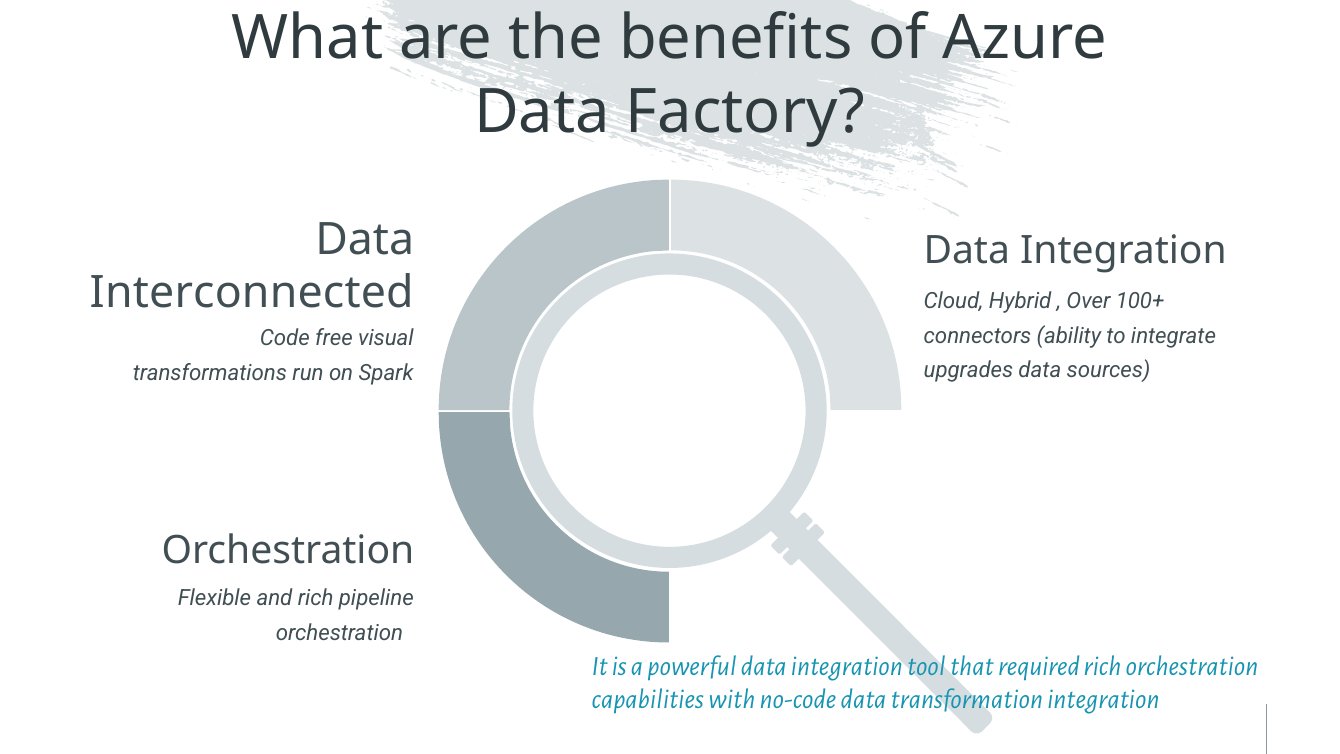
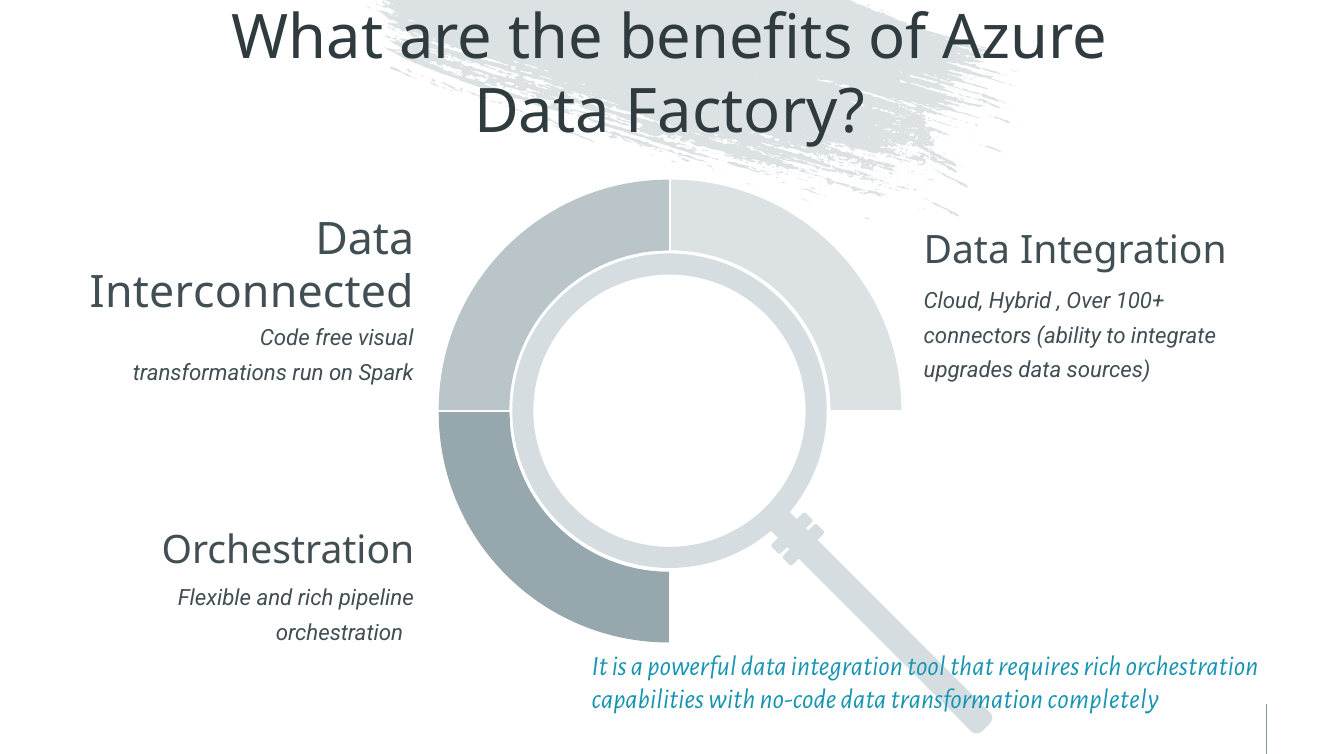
required: required -> requires (1039, 666)
transformation integration: integration -> completely (1103, 699)
